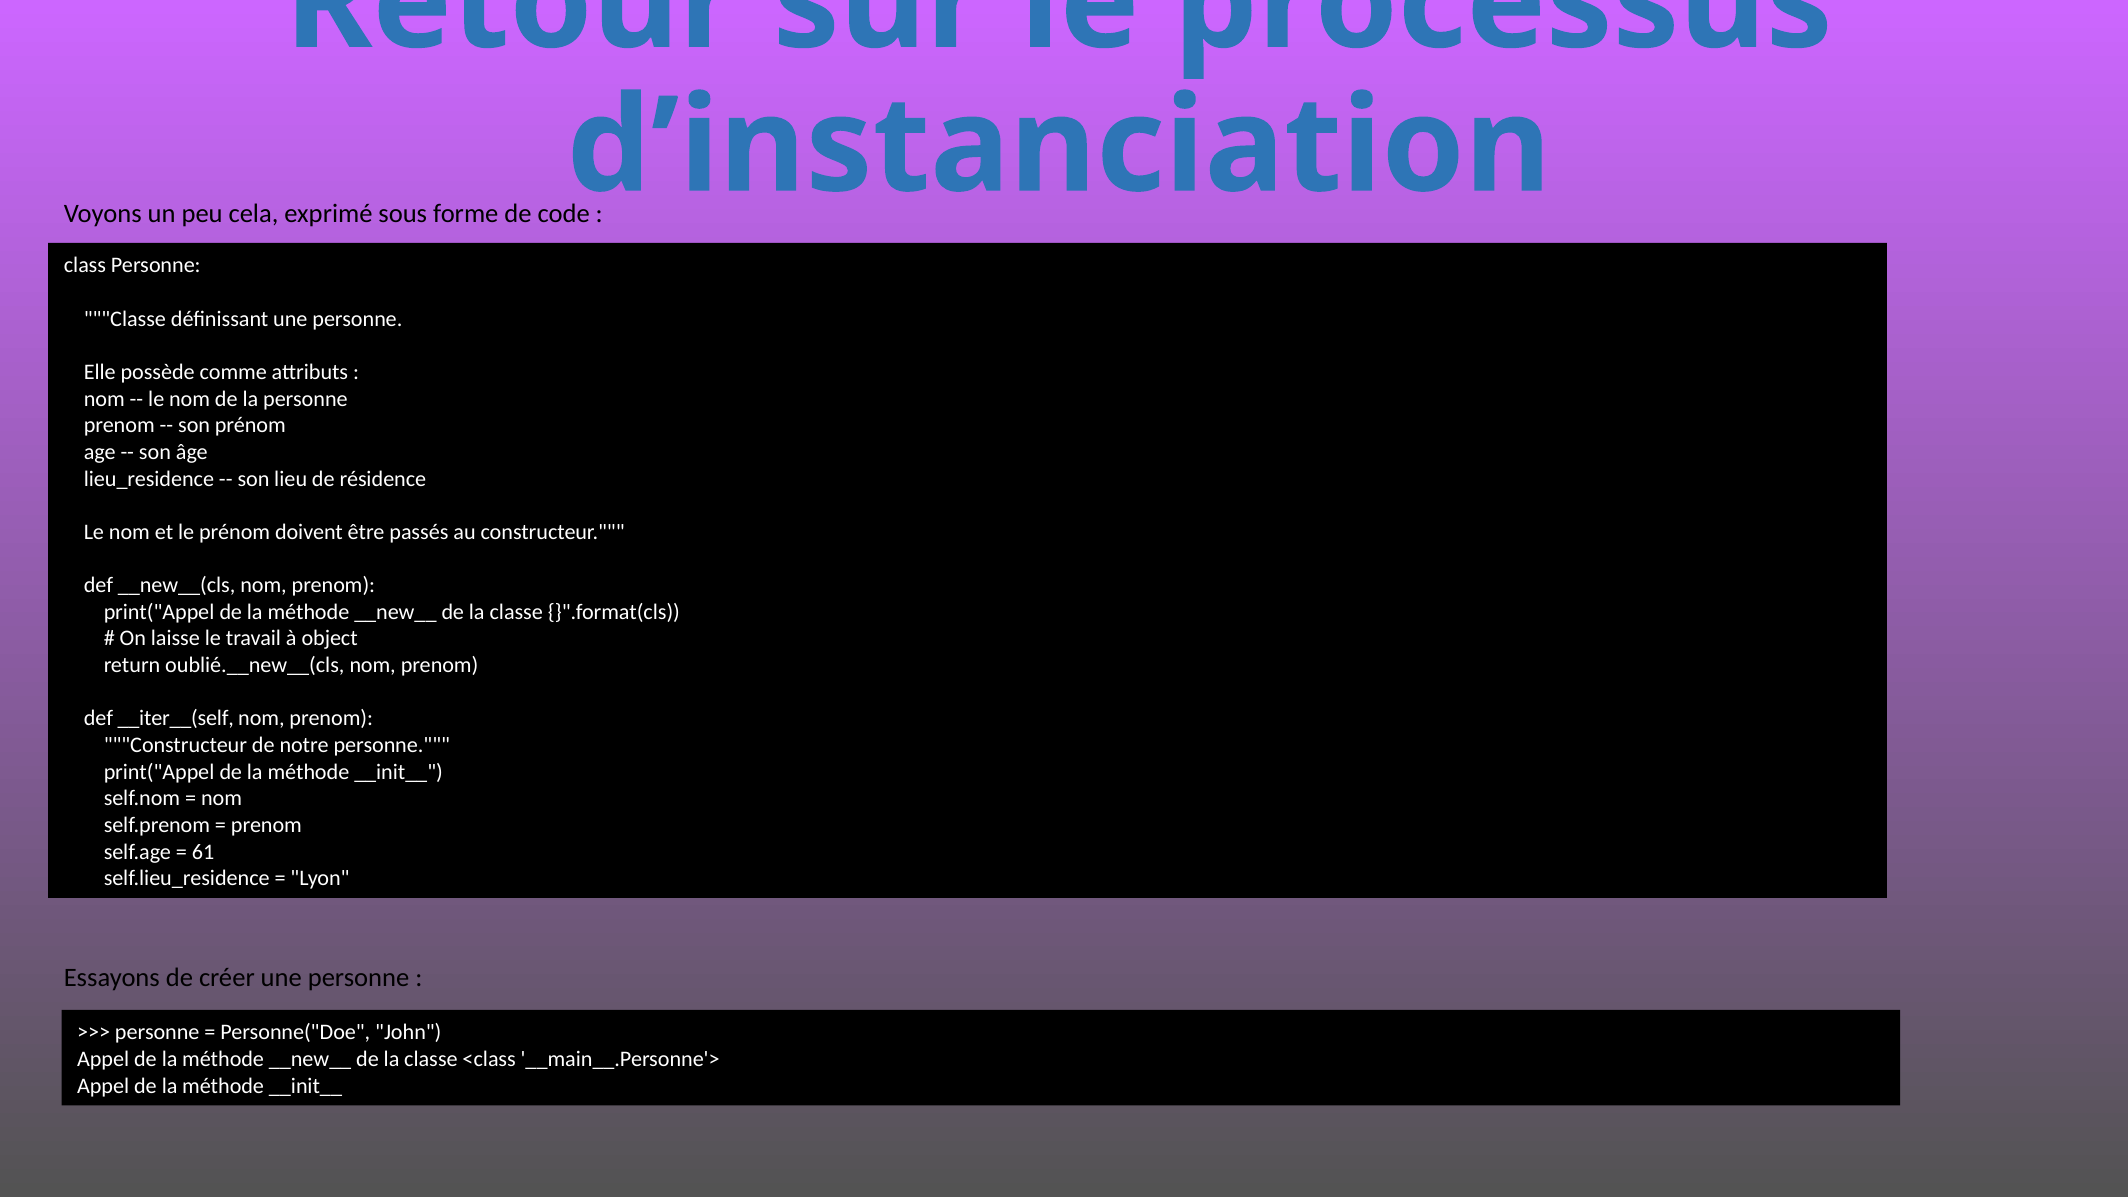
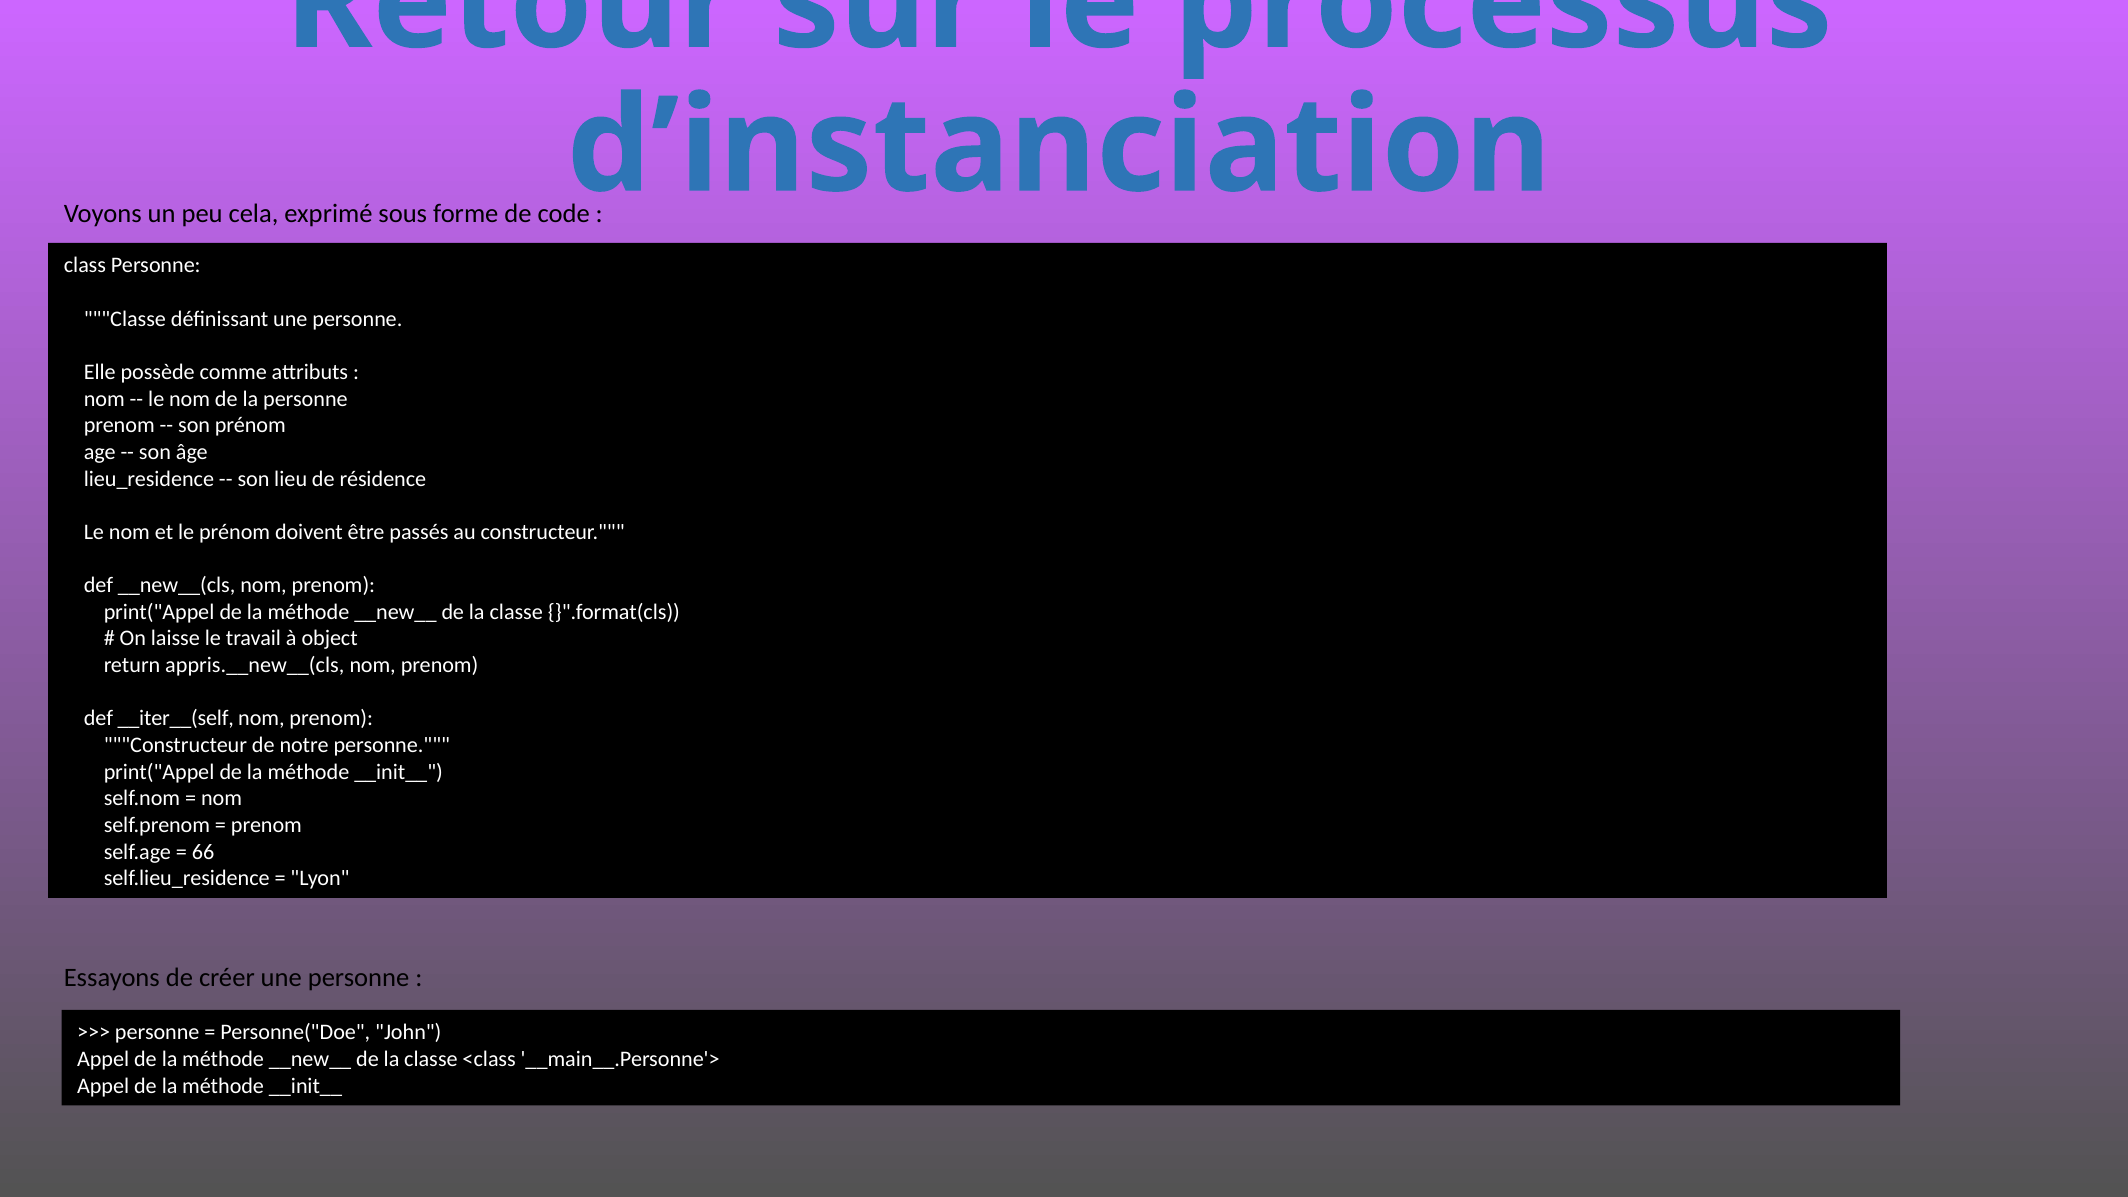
oublié.__new__(cls: oublié.__new__(cls -> appris.__new__(cls (255, 665)
61: 61 -> 66 (203, 852)
